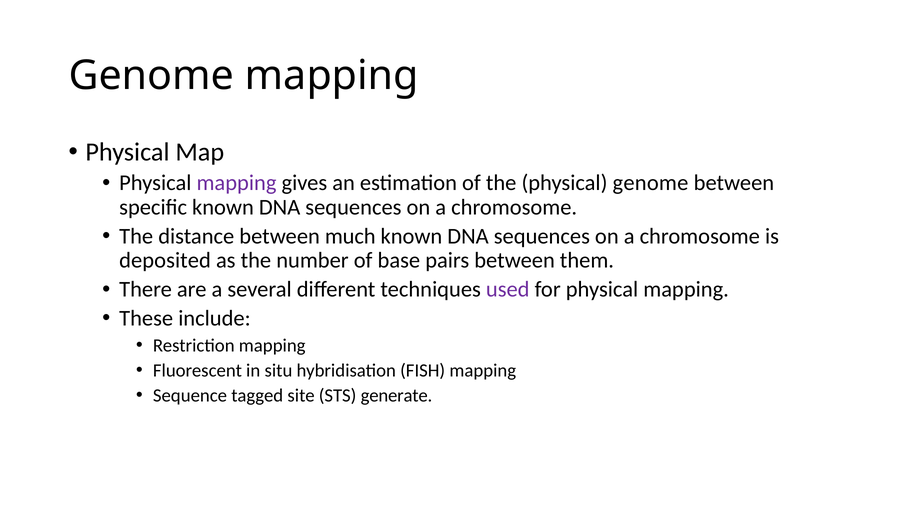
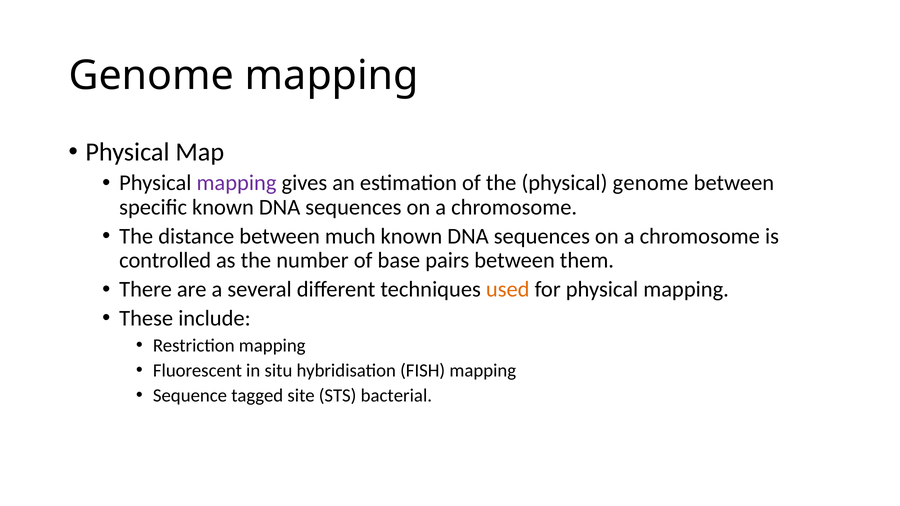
deposited: deposited -> controlled (165, 261)
used colour: purple -> orange (508, 290)
generate: generate -> bacterial (396, 396)
